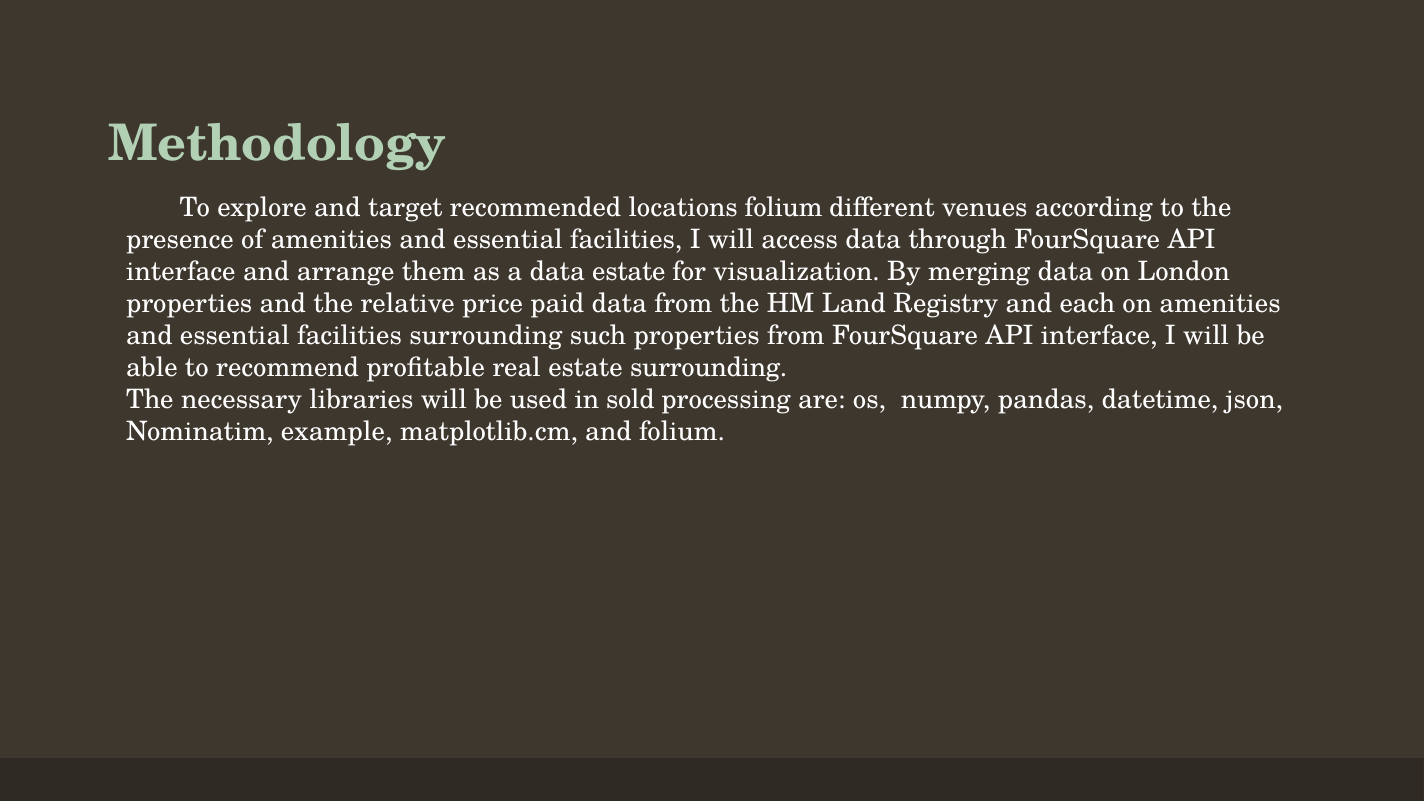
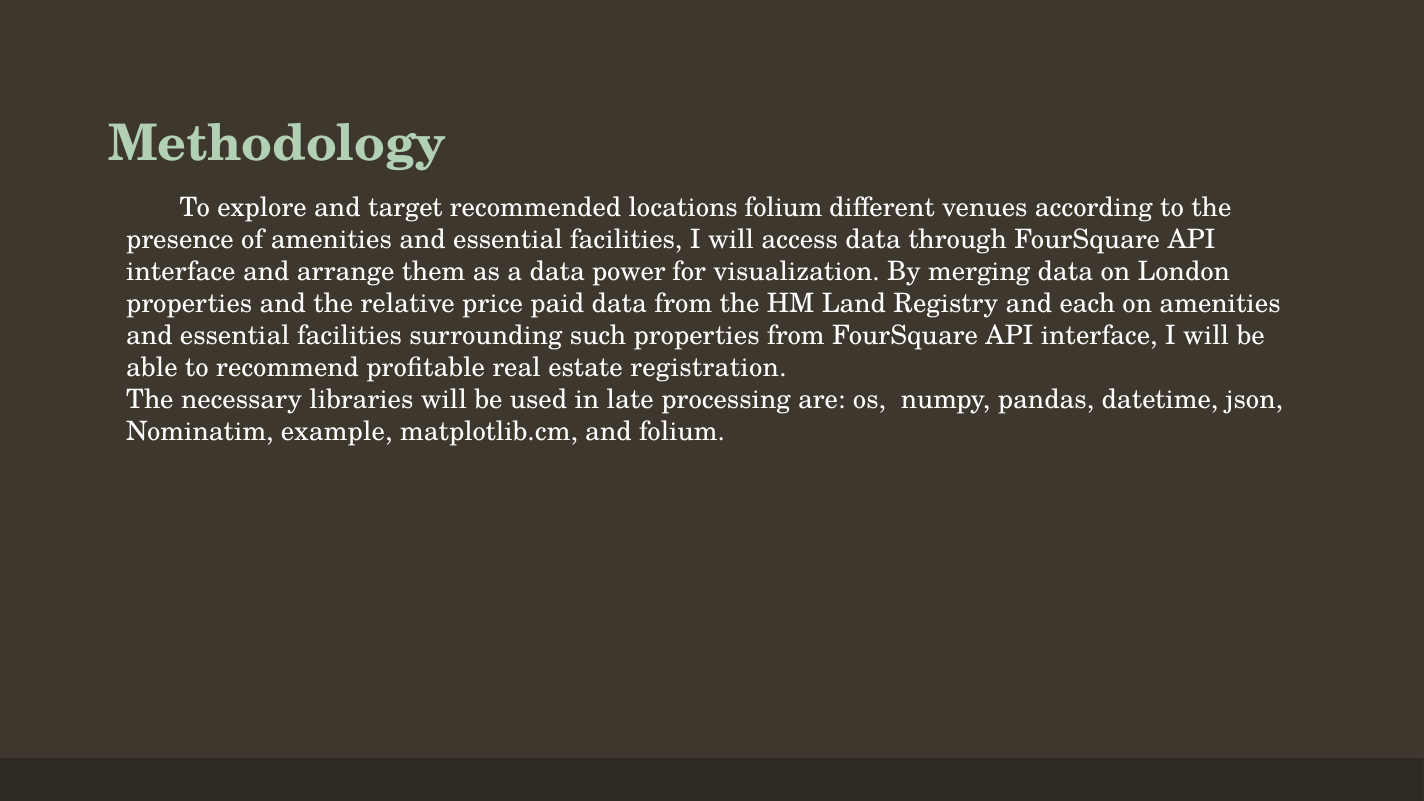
data estate: estate -> power (629, 272)
estate surrounding: surrounding -> registration (708, 368)
sold: sold -> late (630, 400)
